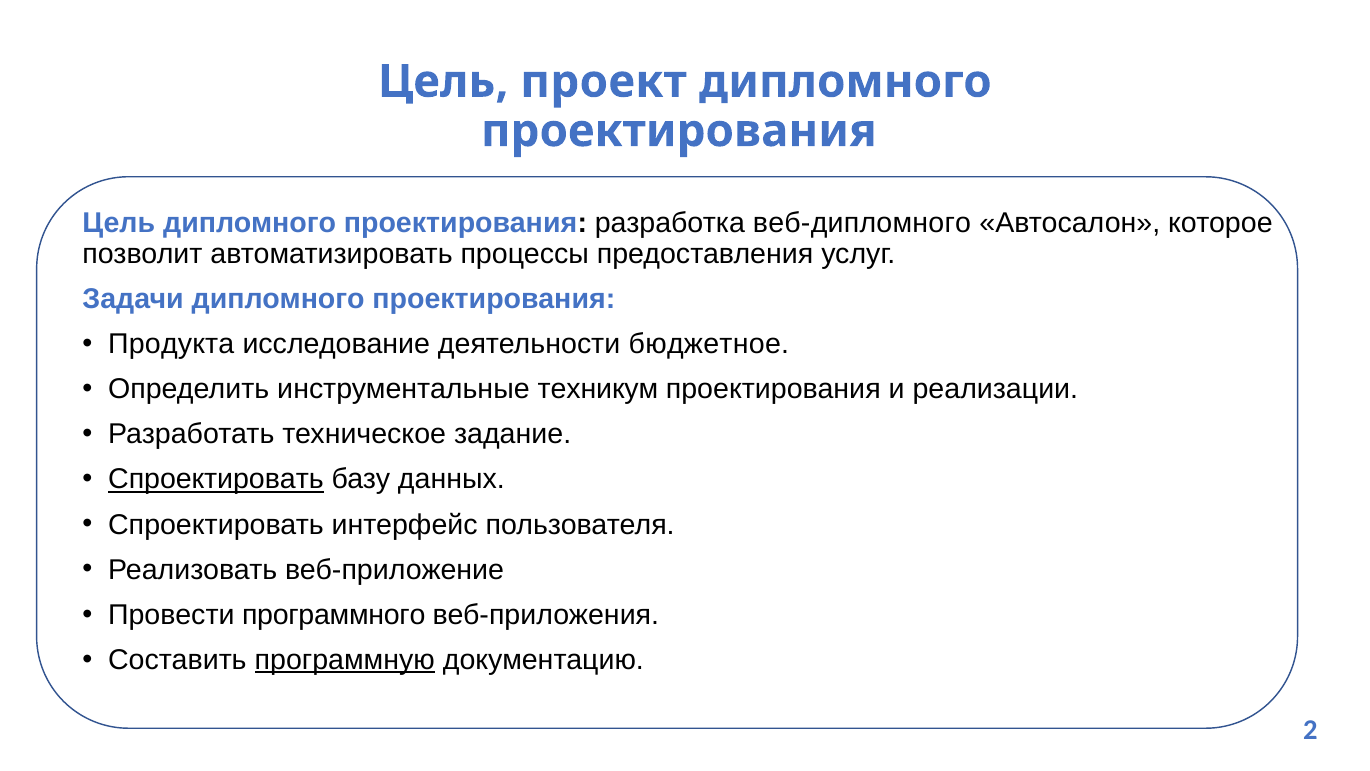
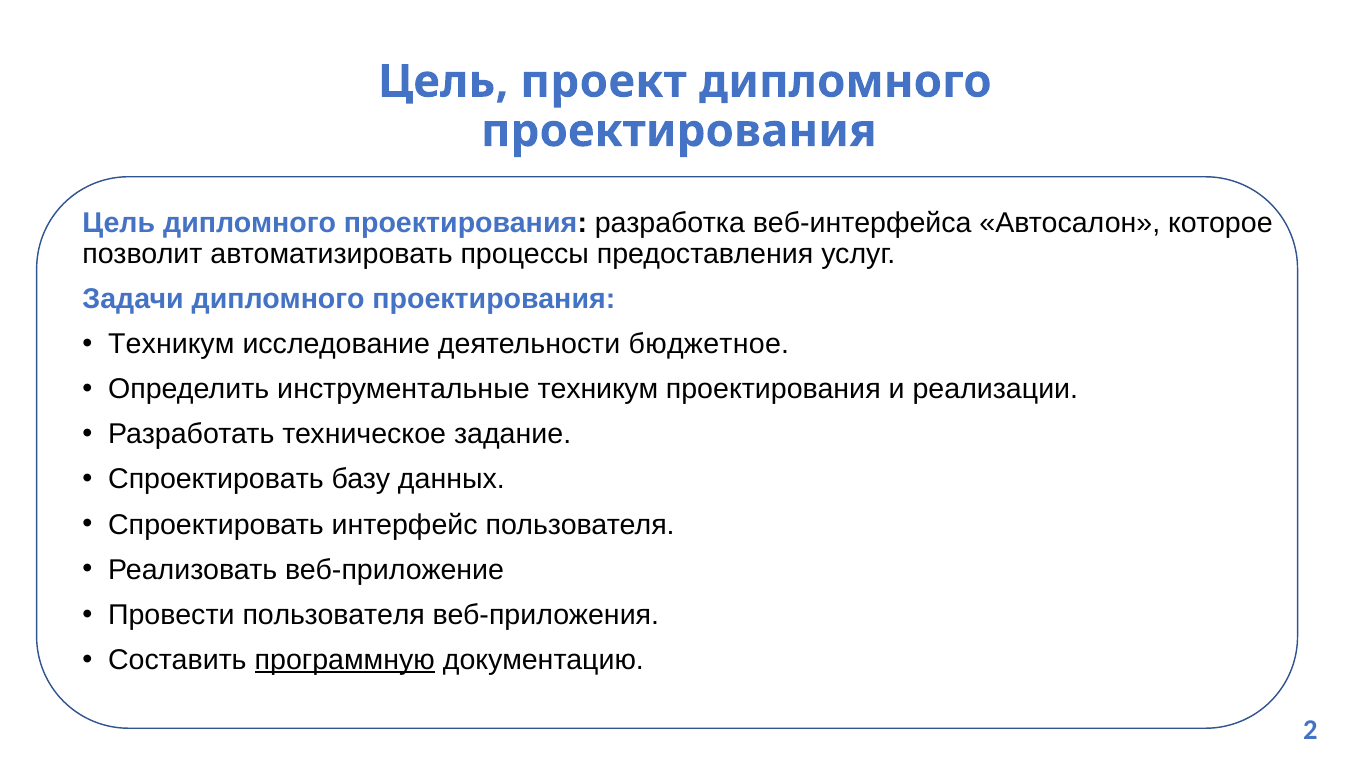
веб-дипломного: веб-дипломного -> веб-интерфейса (862, 223)
Продукта: Продукта -> Техникум (171, 344)
Спроектировать underline: present -> none (216, 479)
Провести программного: программного -> пользователя (334, 615)
